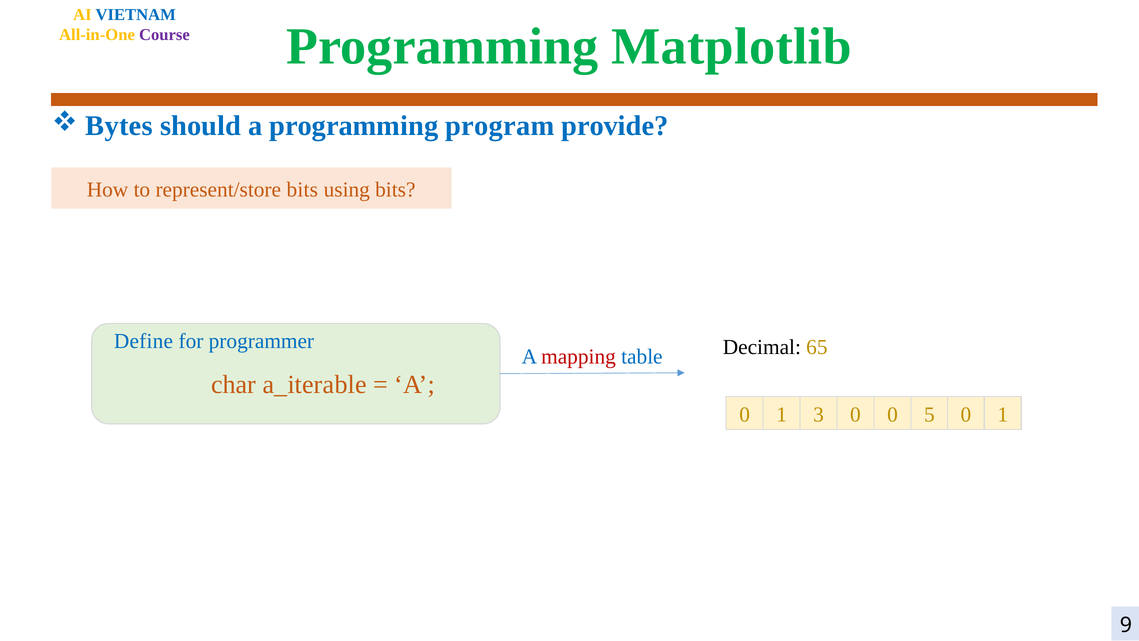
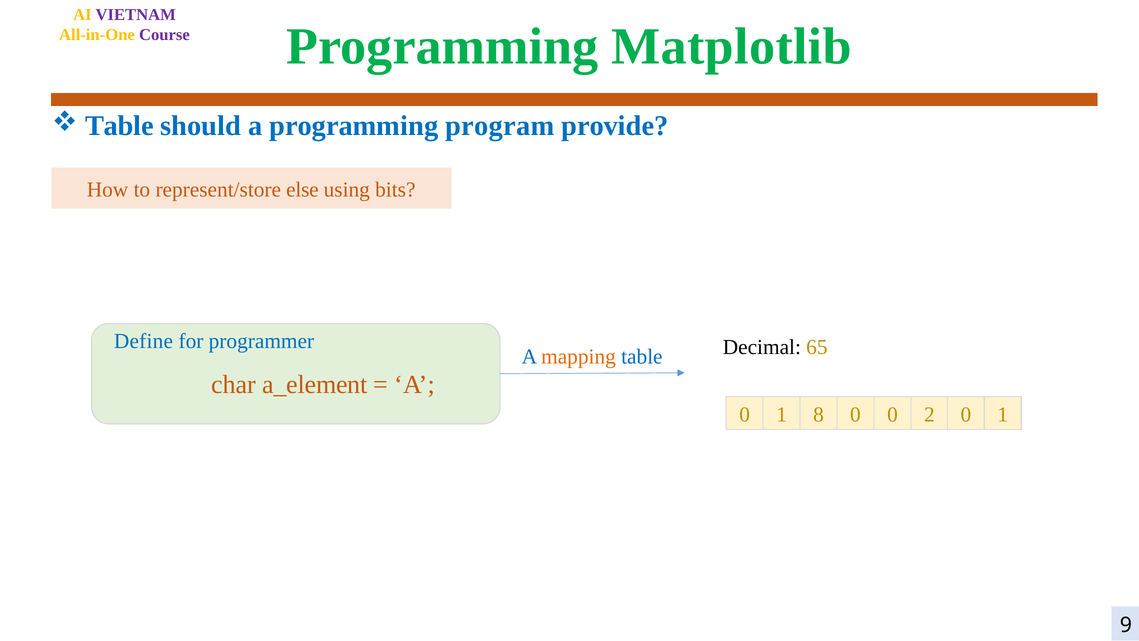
VIETNAM colour: blue -> purple (136, 15)
Bytes: Bytes -> Table (119, 126)
represent/store bits: bits -> else (302, 190)
mapping colour: red -> orange (579, 357)
a_iterable: a_iterable -> a_element (315, 385)
3: 3 -> 8 (819, 414)
5: 5 -> 2 (929, 414)
